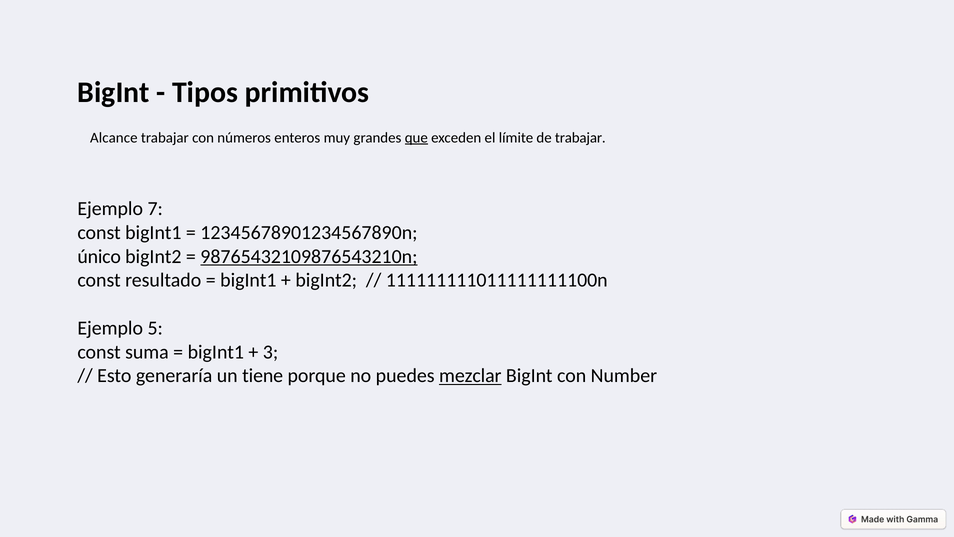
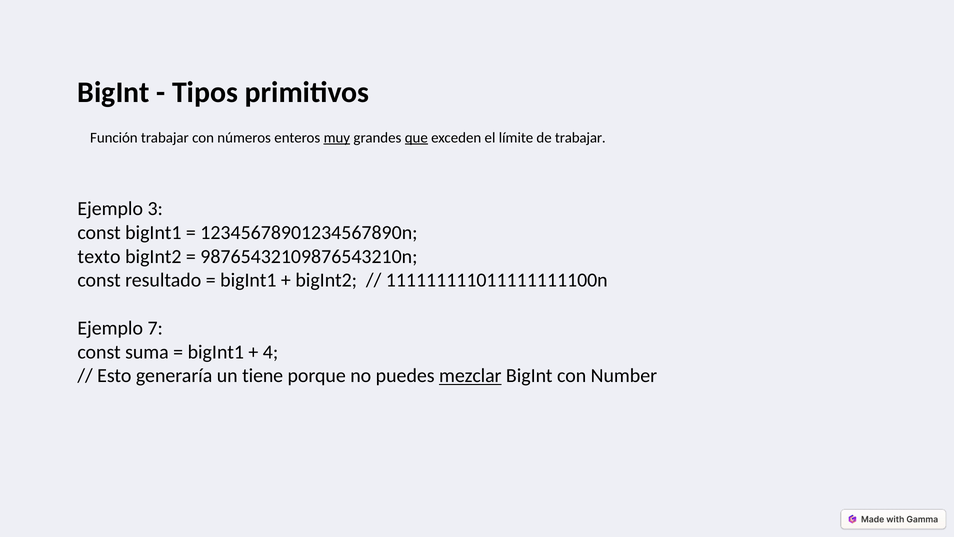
Alcance: Alcance -> Función (114, 138)
muy underline: none -> present (337, 138)
7: 7 -> 3 (155, 209)
único: único -> texto (99, 256)
98765432109876543210n underline: present -> none (309, 256)
5: 5 -> 7 (155, 328)
3: 3 -> 4 (271, 352)
